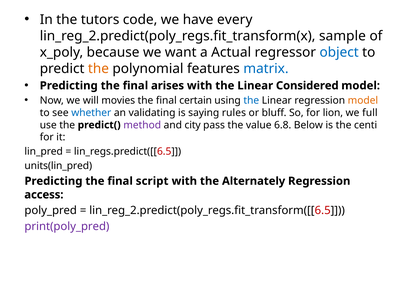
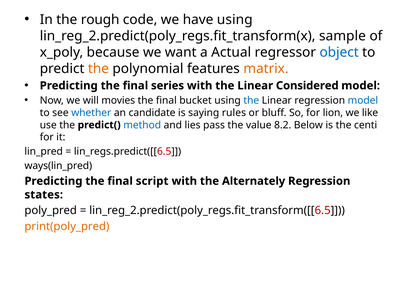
tutors: tutors -> rough (100, 20)
have every: every -> using (235, 20)
matrix colour: blue -> orange (266, 69)
arises: arises -> series (168, 86)
certain: certain -> bucket (196, 100)
model colour: orange -> blue (363, 100)
validating: validating -> candidate (152, 113)
full: full -> like (370, 113)
method colour: purple -> blue (142, 125)
city: city -> lies (193, 125)
6.8: 6.8 -> 8.2 (283, 125)
units(lin_pred: units(lin_pred -> ways(lin_pred (58, 166)
access: access -> states (44, 195)
print(poly_pred colour: purple -> orange (67, 226)
